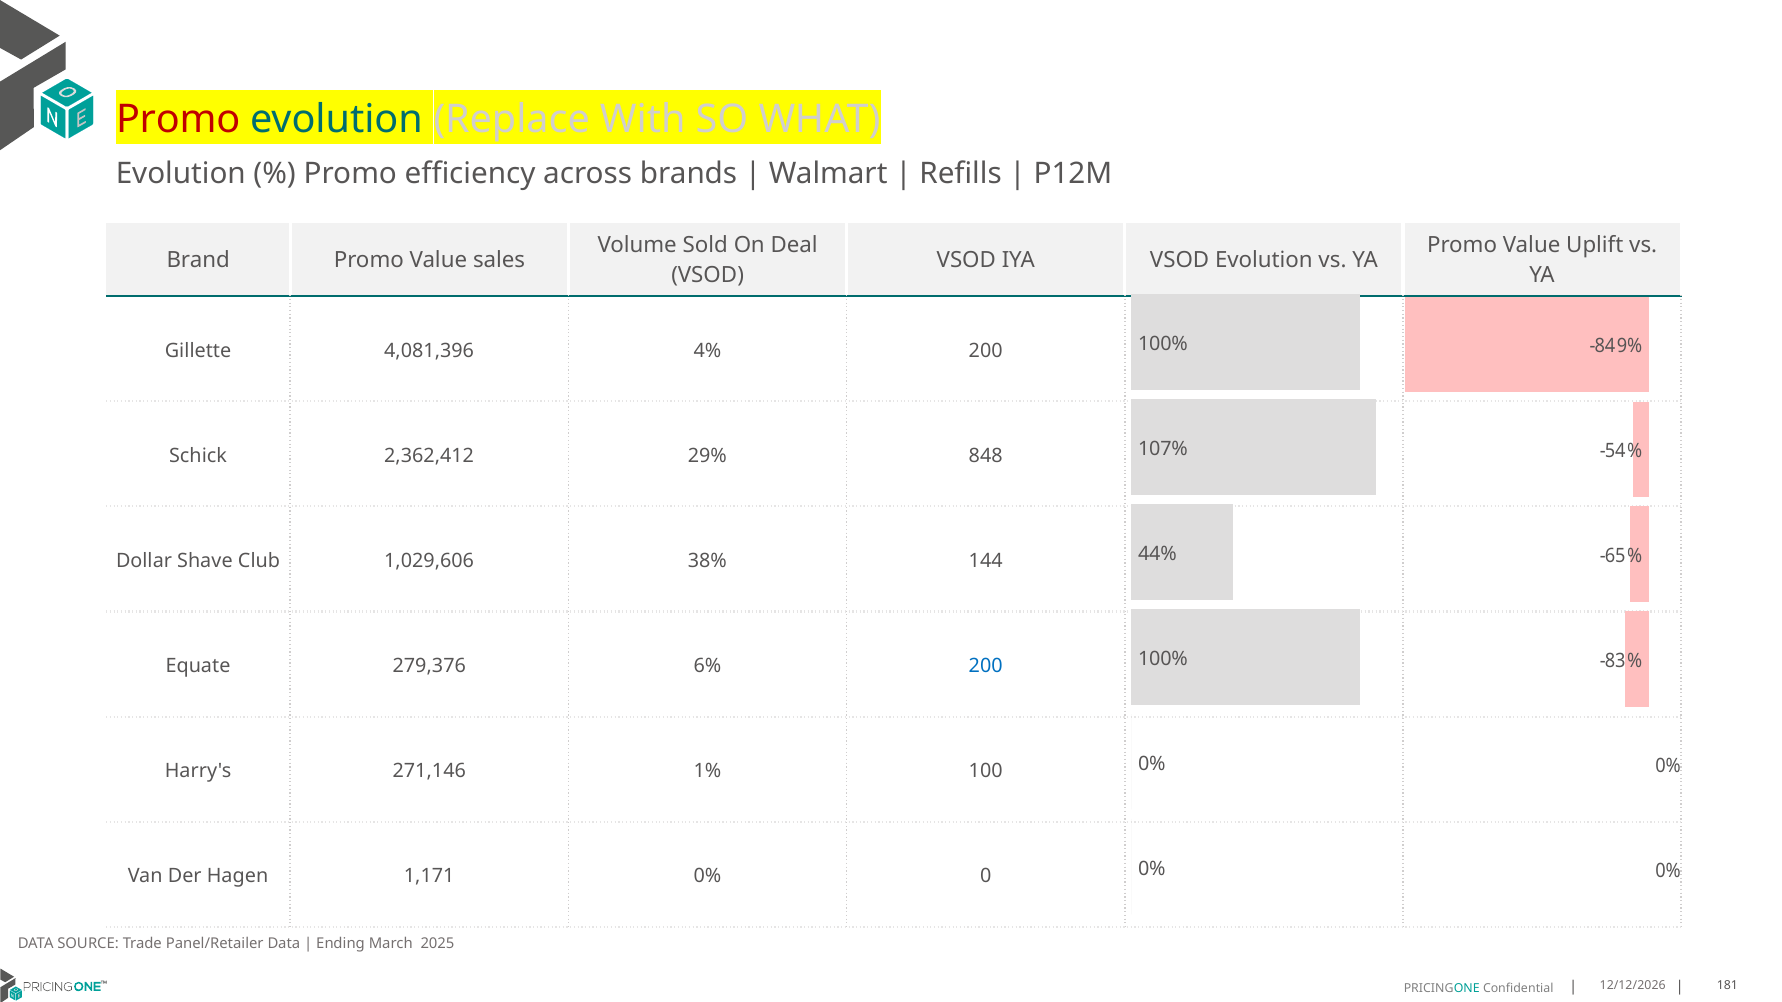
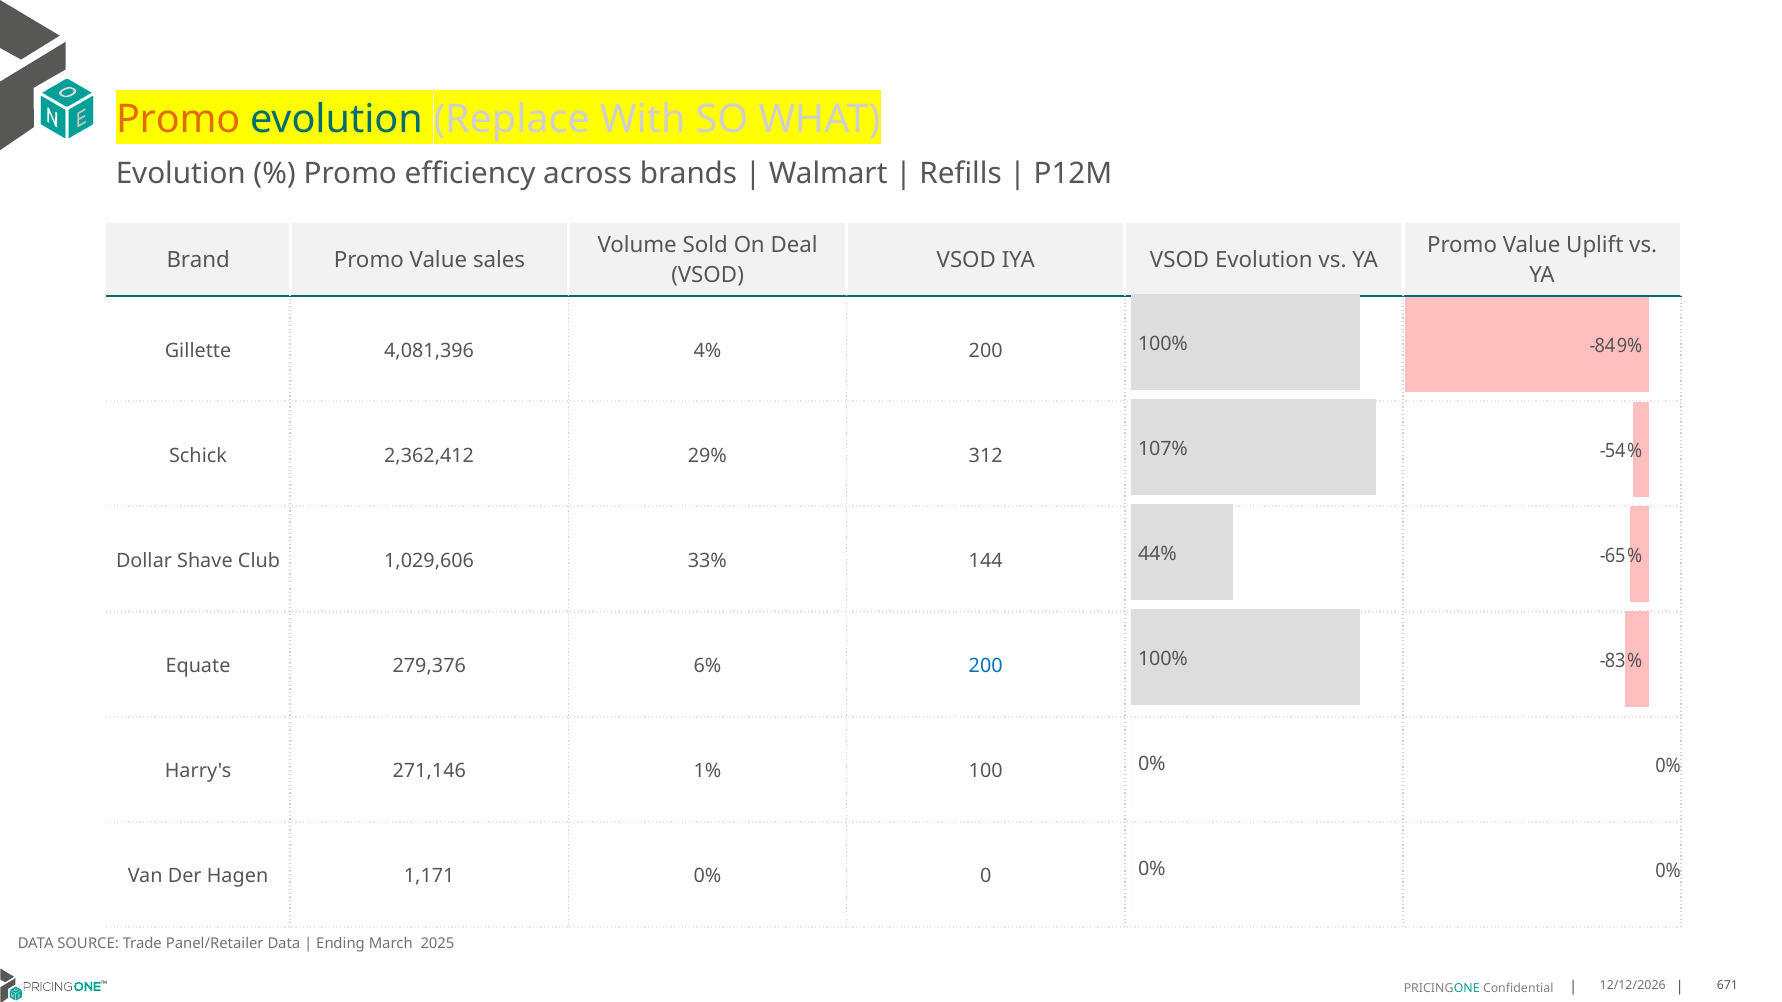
Promo colour: red -> orange (178, 120)
848: 848 -> 312 (986, 456)
38%: 38% -> 33% (707, 561)
181: 181 -> 671 (1727, 986)
